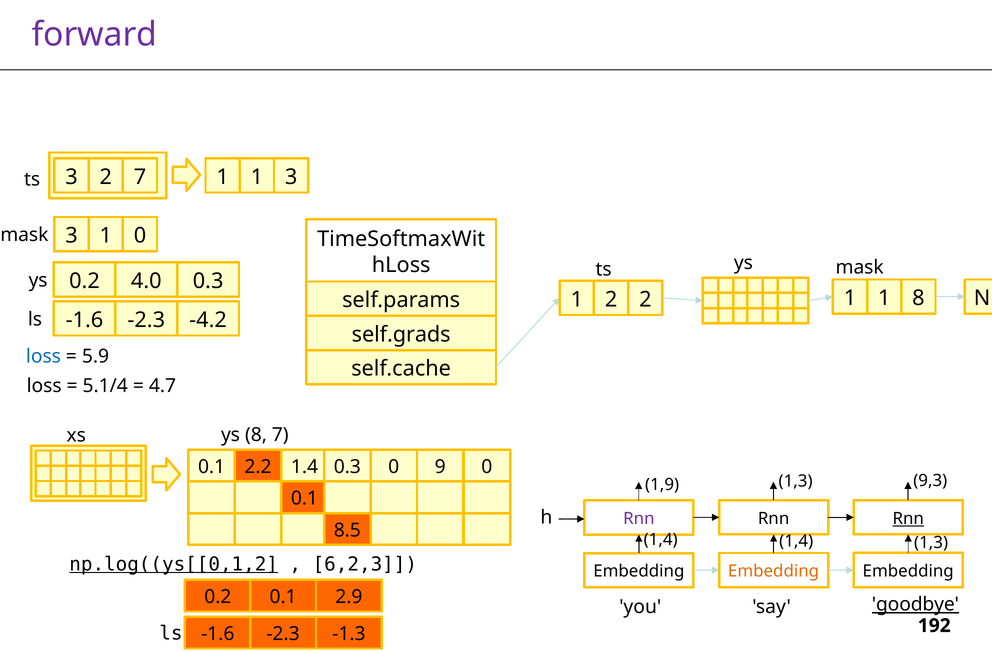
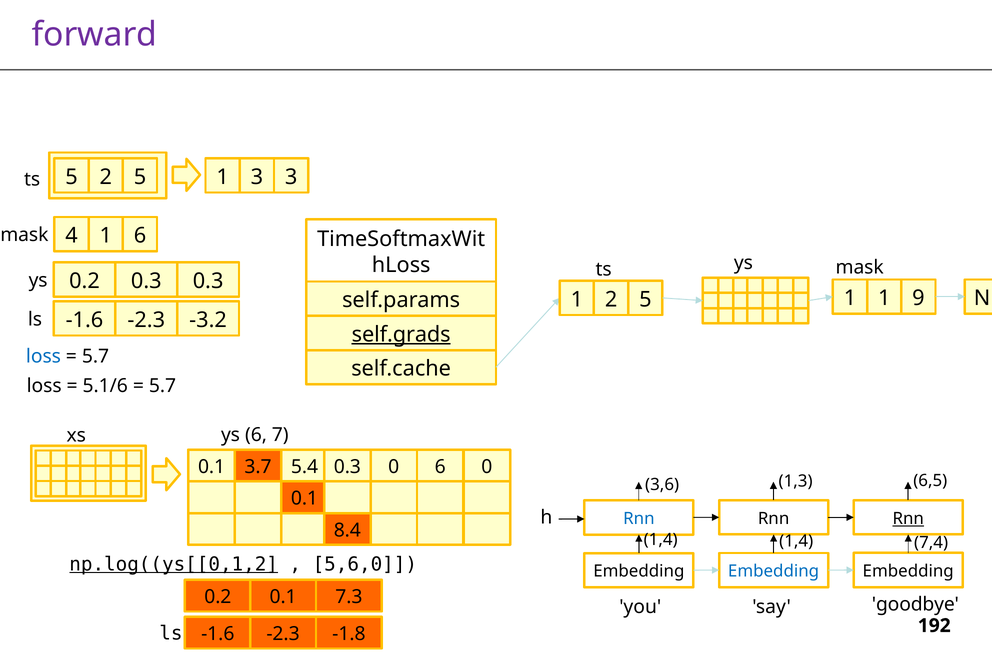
1: 1 -> 3 (257, 177)
ts 3: 3 -> 5 (71, 177)
7: 7 -> 5 (140, 177)
mask 3: 3 -> 4 (71, 236)
1 0: 0 -> 6 (140, 236)
0.2 4.0: 4.0 -> 0.3 (146, 281)
1 8: 8 -> 9 (918, 298)
1 2 2: 2 -> 5 (645, 299)
-4.2: -4.2 -> -3.2 (208, 320)
self.grads underline: none -> present (401, 334)
5.9: 5.9 -> 5.7 (95, 356)
5.1/4: 5.1/4 -> 5.1/6 (105, 386)
4.7: 4.7 -> 5.7 (162, 386)
ys 8: 8 -> 6 (256, 435)
2.2: 2.2 -> 3.7 (258, 467)
1.4: 1.4 -> 5.4 (304, 467)
0 9: 9 -> 6 (440, 467)
1,9: 1,9 -> 3,6 (662, 485)
9,3: 9,3 -> 6,5 (930, 480)
Rnn colour: purple -> blue (639, 518)
8.5: 8.5 -> 8.4 (347, 530)
1,4 1,3: 1,3 -> 7,4 (931, 542)
6,2,3: 6,2,3 -> 5,6,0 (365, 564)
Embedding colour: orange -> blue (774, 571)
2.9: 2.9 -> 7.3 (349, 597)
goodbye underline: present -> none (915, 604)
-1.3: -1.3 -> -1.8 (349, 634)
